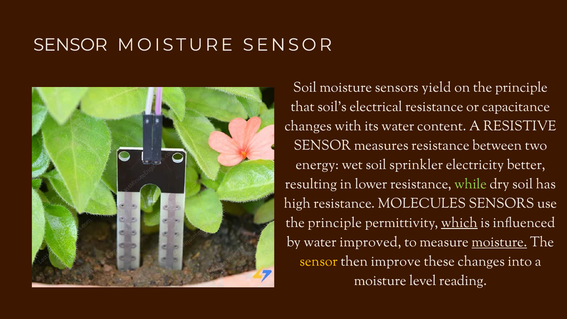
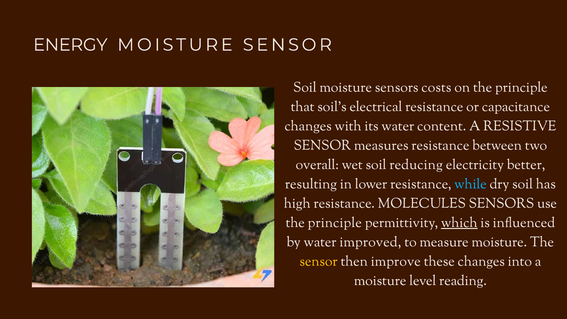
SENSOR: SENSOR -> ENERGY (70, 45)
yield: yield -> costs (436, 87)
energy: energy -> overall (317, 165)
sprinkler: sprinkler -> reducing (416, 165)
while colour: light green -> light blue (470, 184)
moisture underline: present -> none (499, 242)
